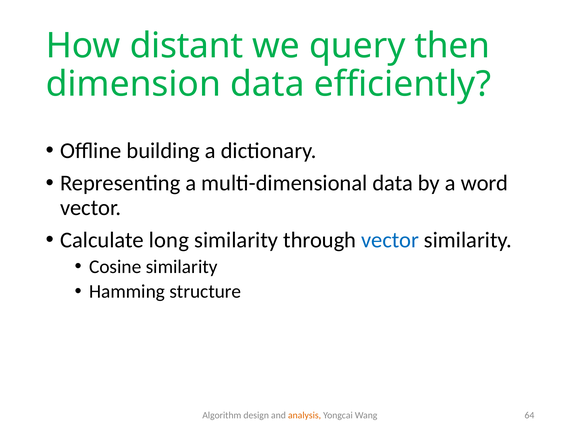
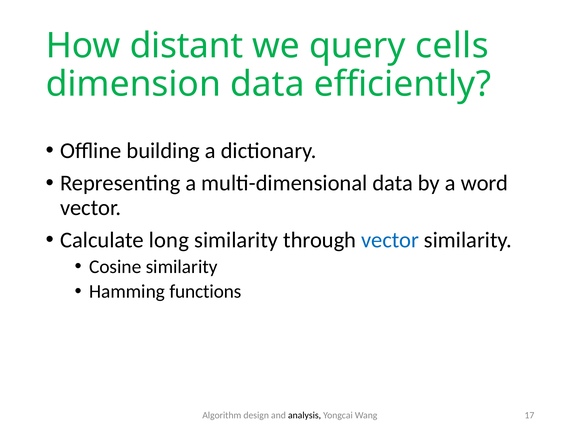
then: then -> cells (452, 46)
structure: structure -> functions (205, 292)
analysis colour: orange -> black (305, 415)
64: 64 -> 17 (529, 415)
